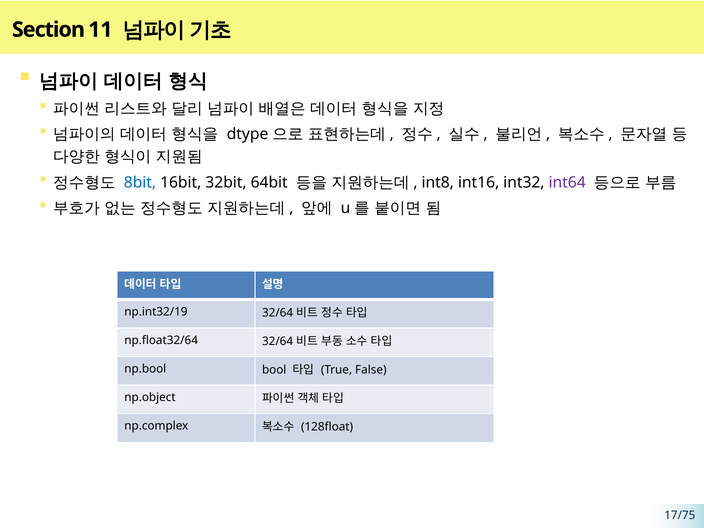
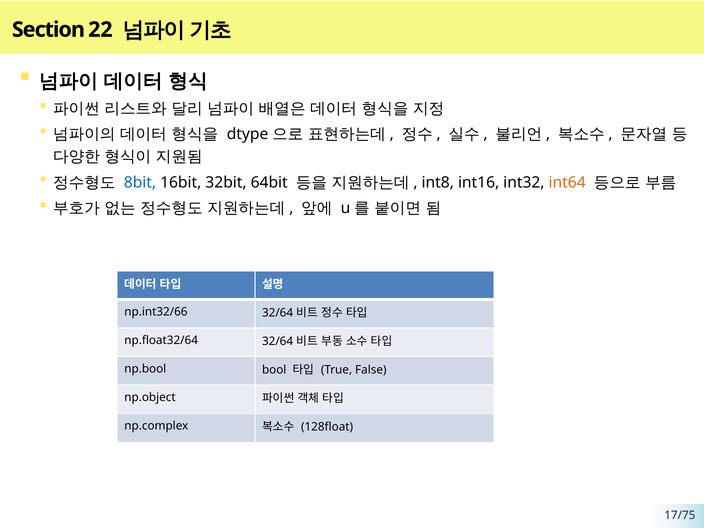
11: 11 -> 22 (100, 30)
int64 colour: purple -> orange (567, 182)
np.int32/19: np.int32/19 -> np.int32/66 (156, 312)
